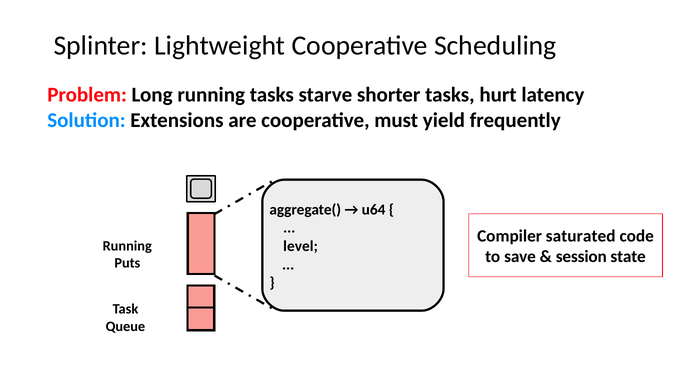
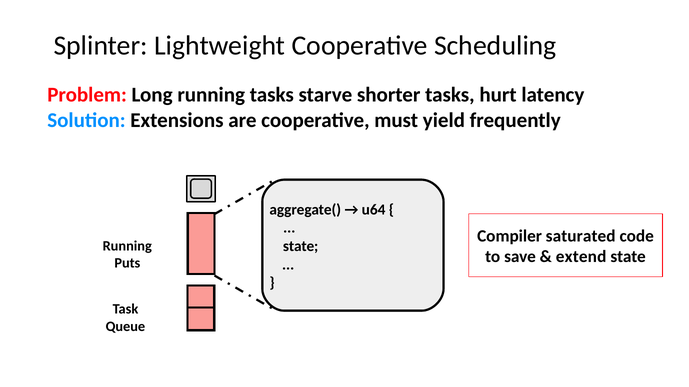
level: level -> state (301, 247)
session: session -> extend (581, 257)
